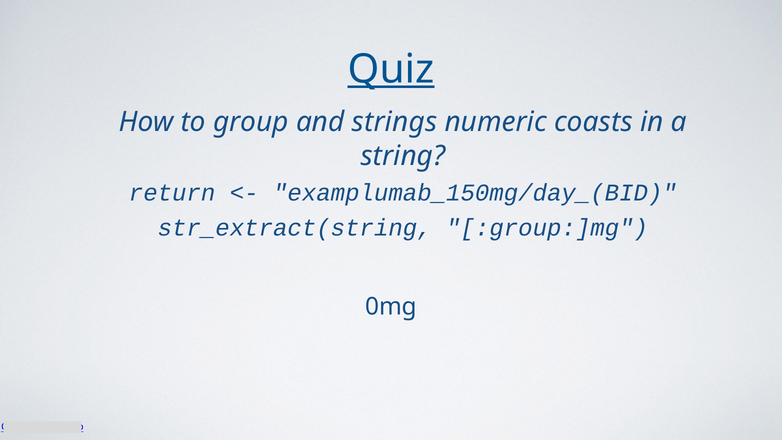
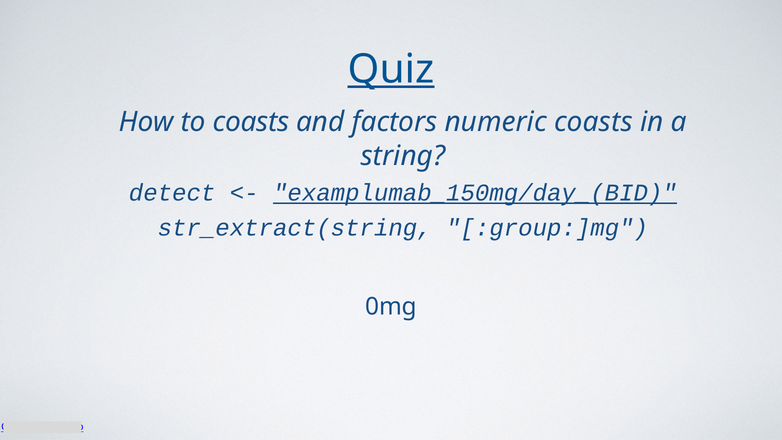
to group: group -> coasts (251, 122)
strings: strings -> factors (395, 122)
return: return -> detect (172, 193)
examplumab_150mg/day_(BID underline: none -> present (475, 193)
